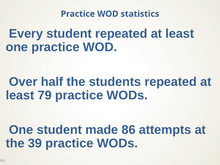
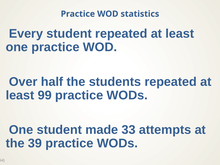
79: 79 -> 99 (45, 95)
86: 86 -> 33 (129, 130)
